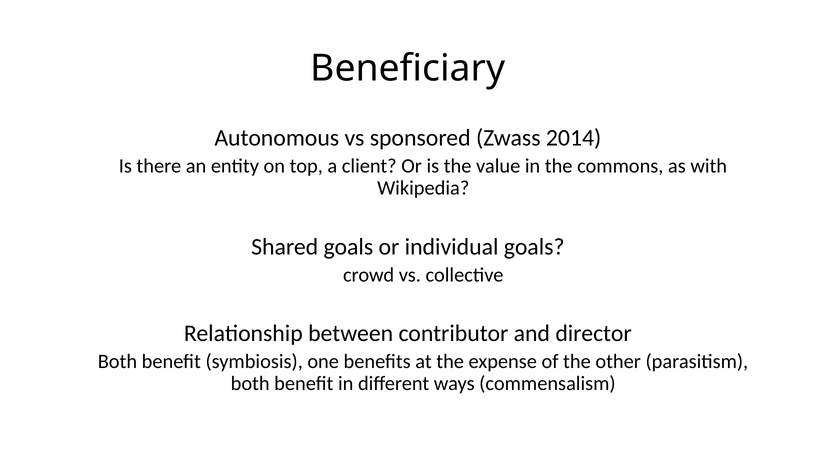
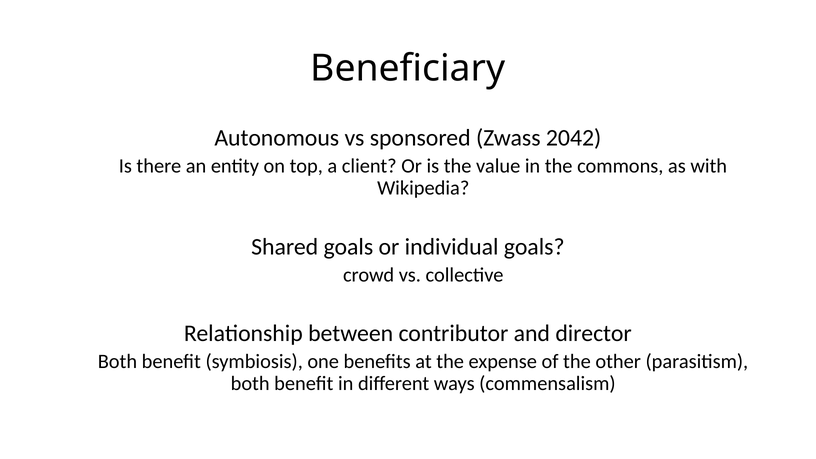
2014: 2014 -> 2042 (574, 138)
